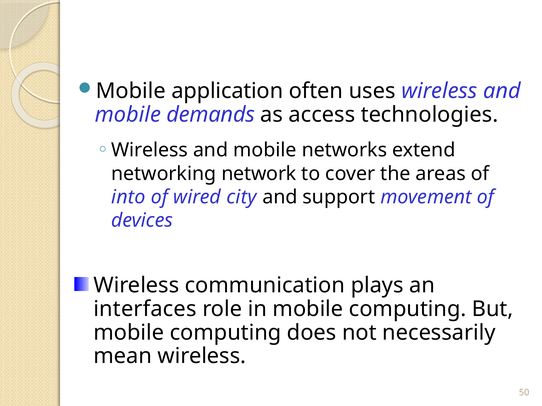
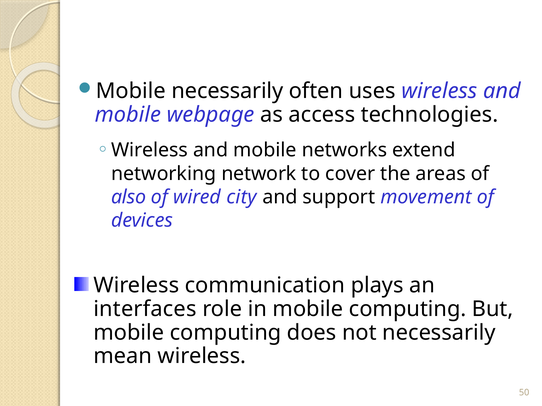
Mobile application: application -> necessarily (227, 91)
demands: demands -> webpage (211, 115)
into: into -> also (129, 197)
